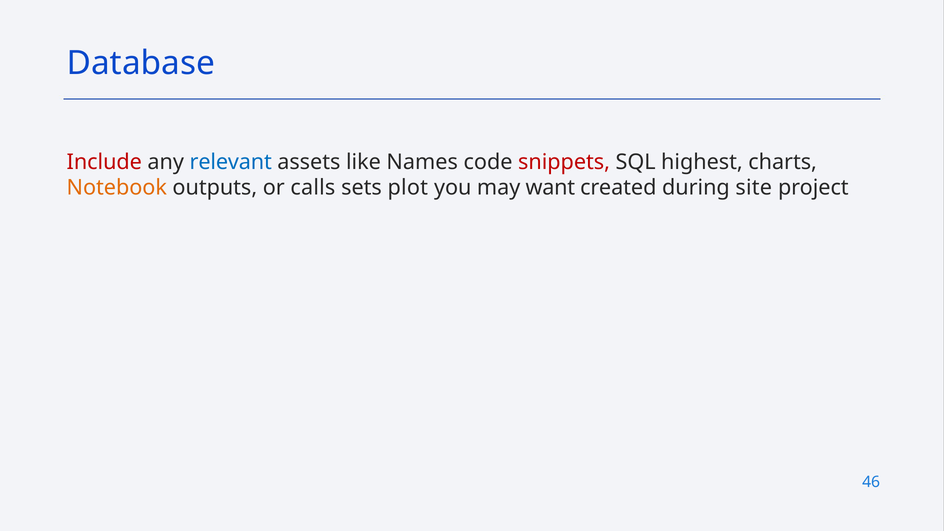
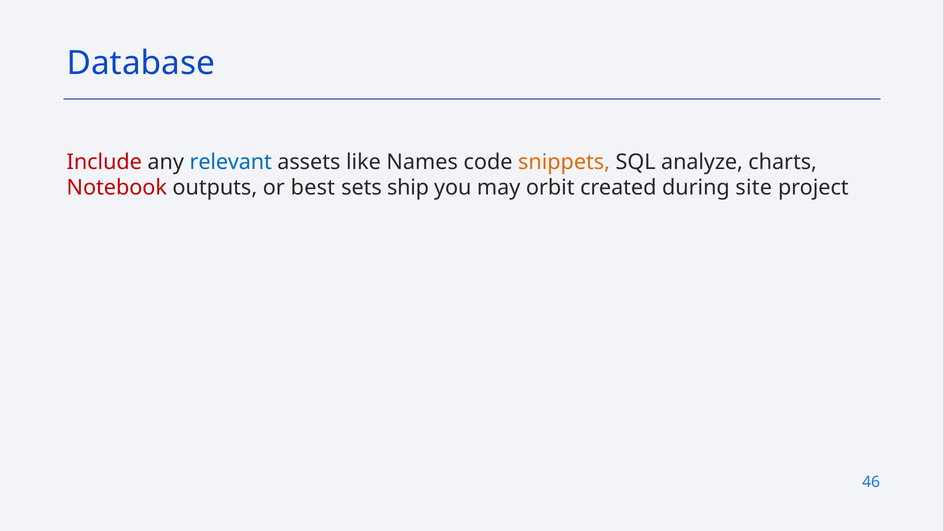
snippets colour: red -> orange (564, 162)
highest: highest -> analyze (702, 162)
Notebook colour: orange -> red (117, 188)
calls: calls -> best (313, 188)
plot: plot -> ship (408, 188)
want: want -> orbit (550, 188)
